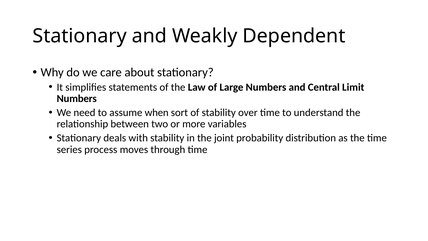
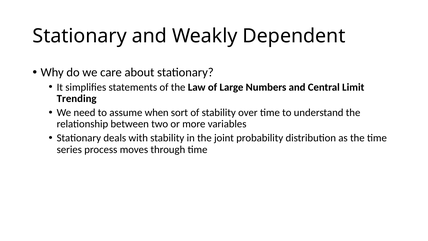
Numbers: Numbers -> Trending (77, 99)
